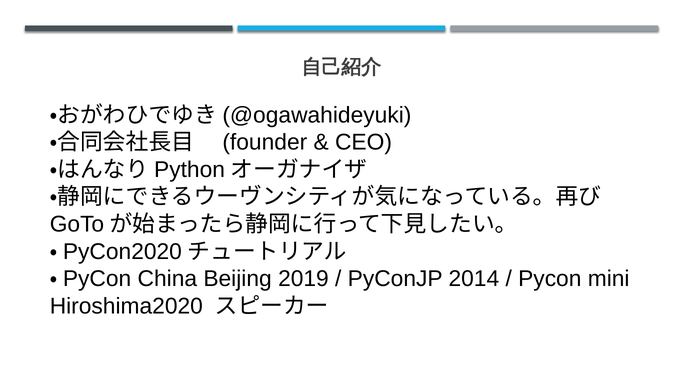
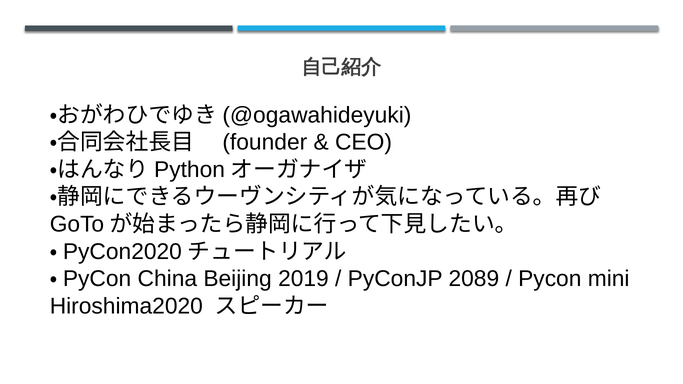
2014: 2014 -> 2089 (474, 279)
